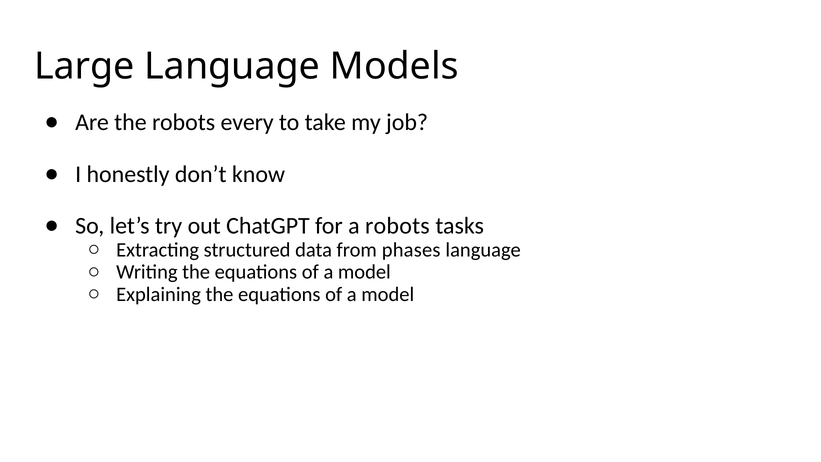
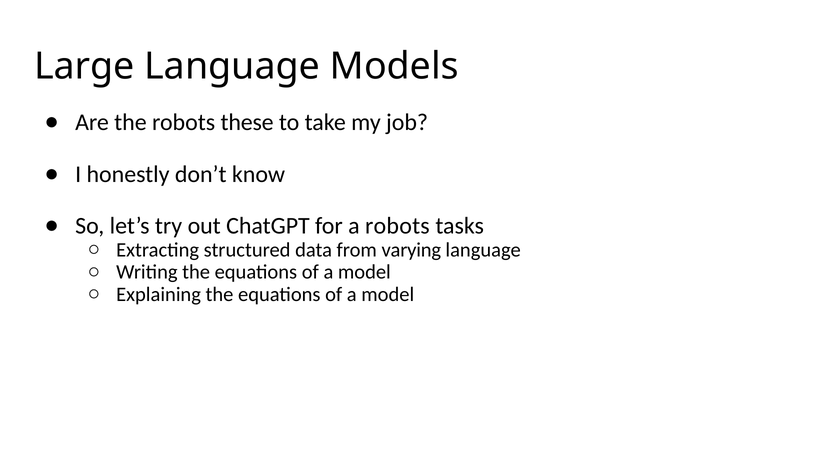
every: every -> these (247, 122)
phases: phases -> varying (411, 250)
